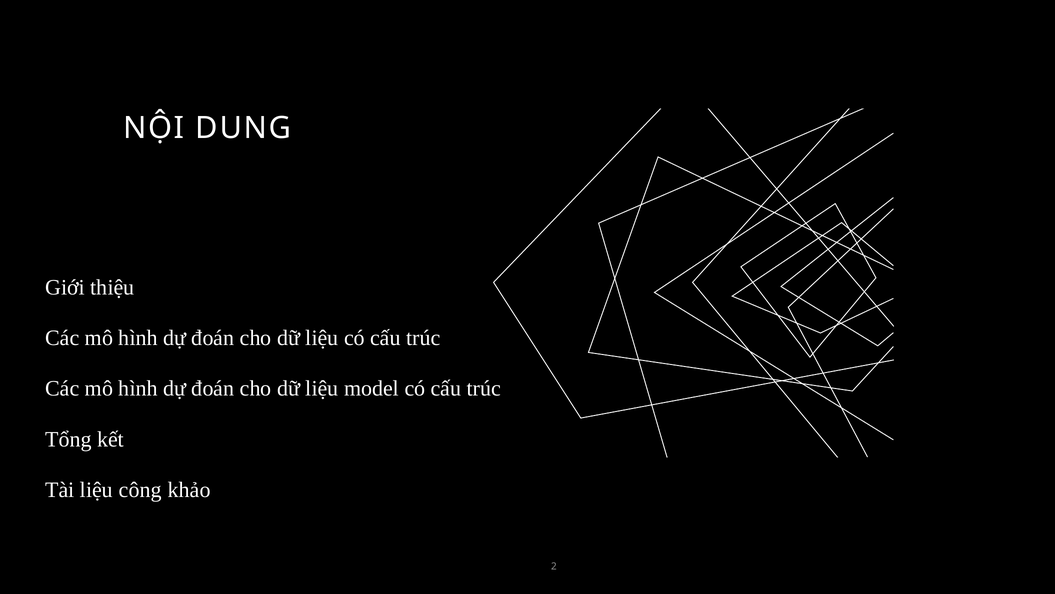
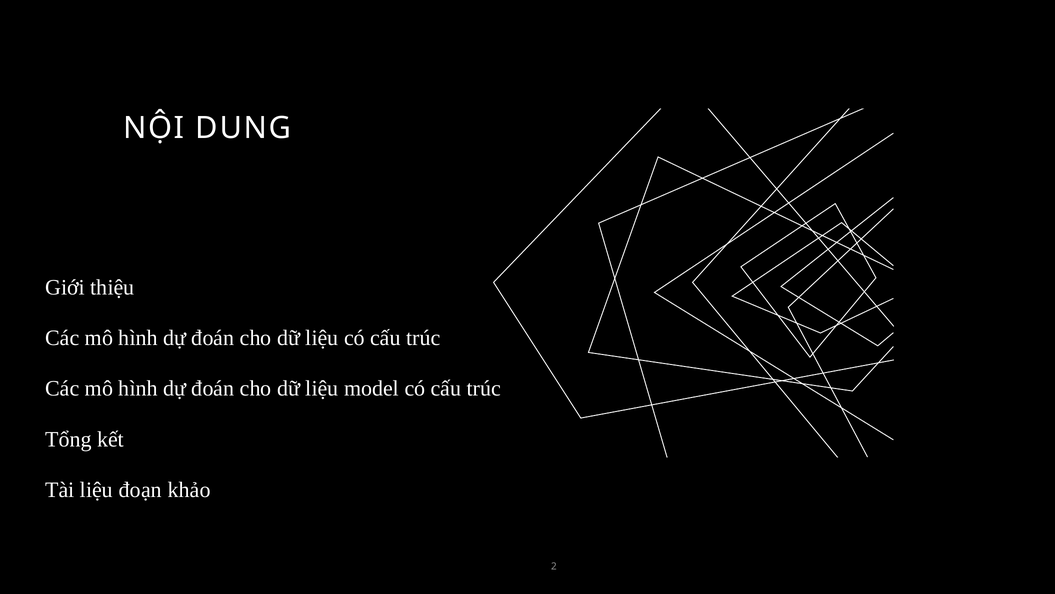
công: công -> đoạn (140, 490)
